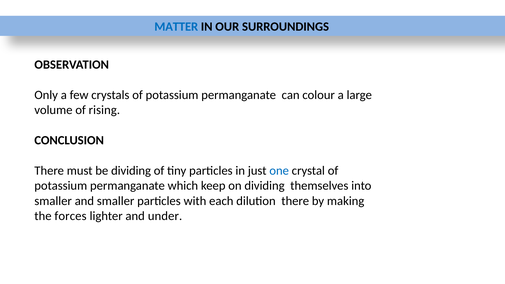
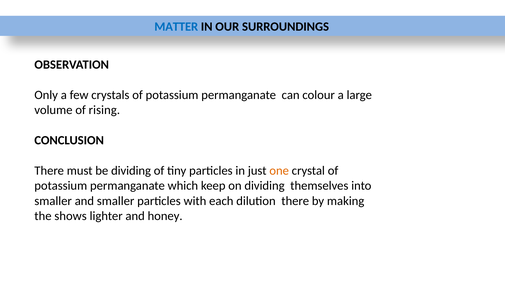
one colour: blue -> orange (279, 171)
forces: forces -> shows (71, 216)
under: under -> honey (165, 216)
